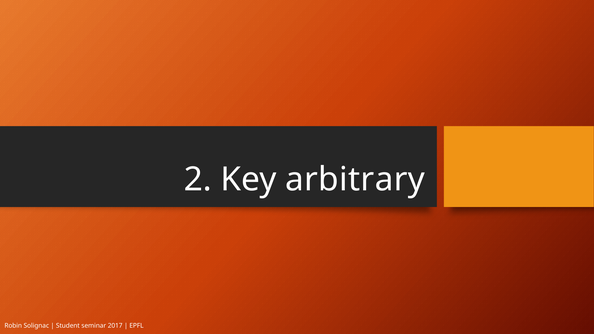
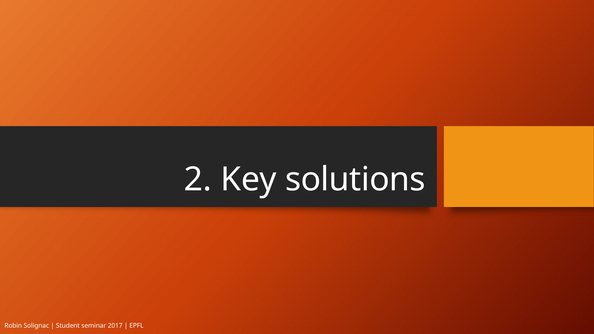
arbitrary: arbitrary -> solutions (355, 180)
